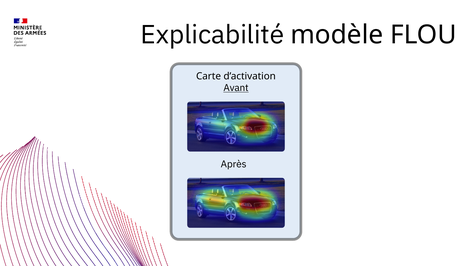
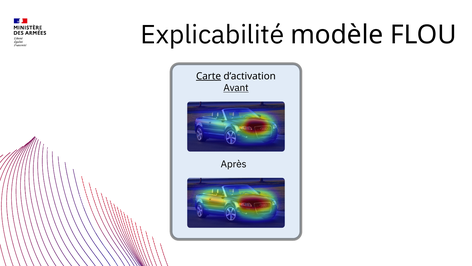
Carte underline: none -> present (209, 76)
